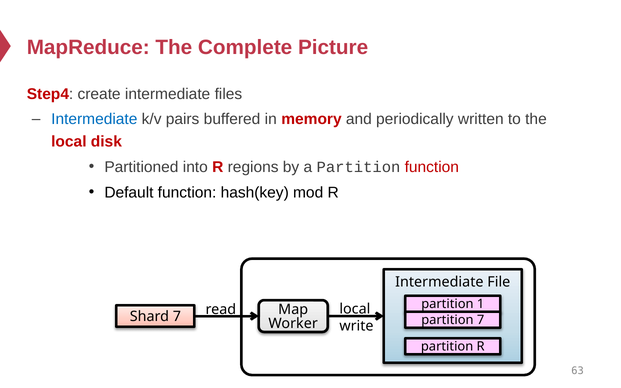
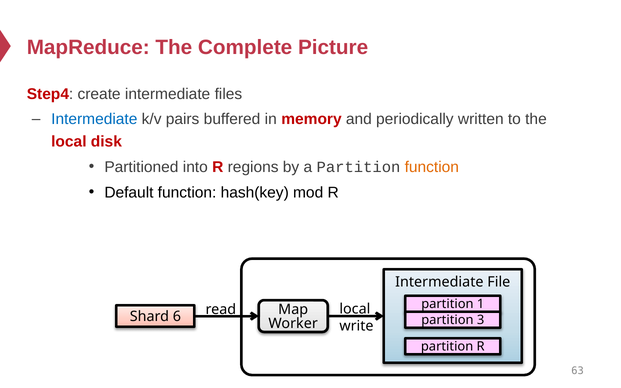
function colour: red -> orange (432, 167)
Shard 7: 7 -> 6 (177, 317)
partition 7: 7 -> 3 (481, 320)
